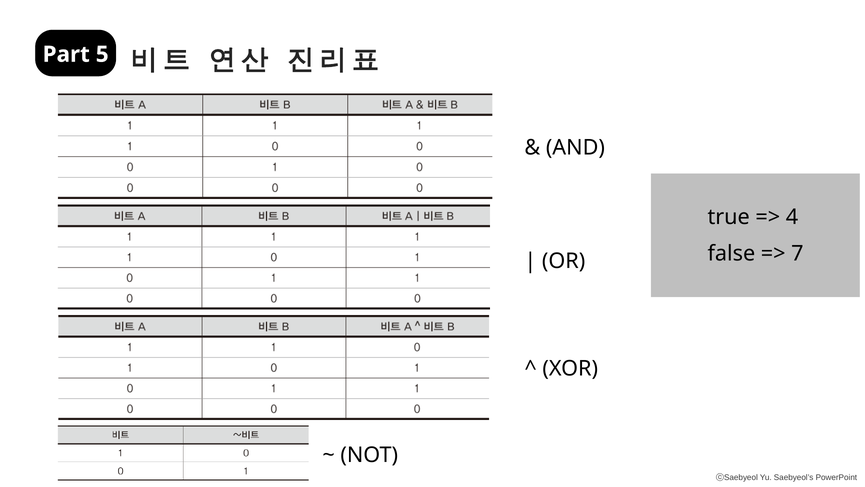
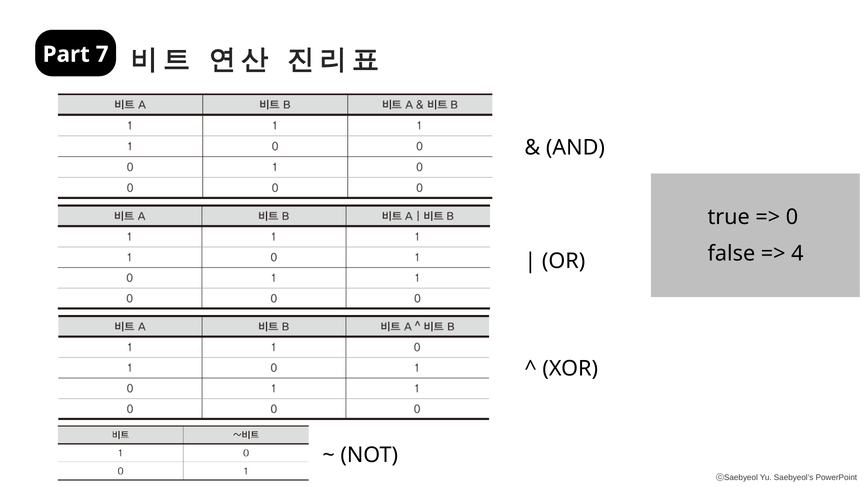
5: 5 -> 7 (102, 54)
4: 4 -> 0 (792, 217)
7: 7 -> 4 (797, 254)
